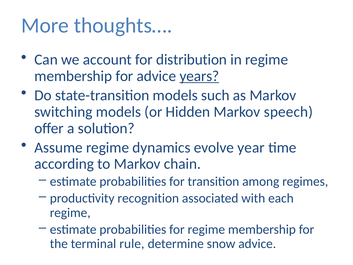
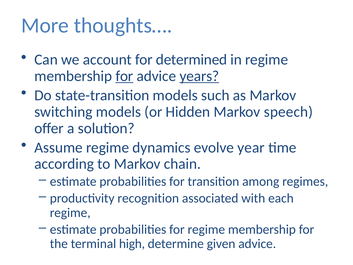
distribution: distribution -> determined (192, 60)
for underline: none -> present (124, 76)
rule: rule -> high (132, 244)
snow: snow -> given (221, 244)
